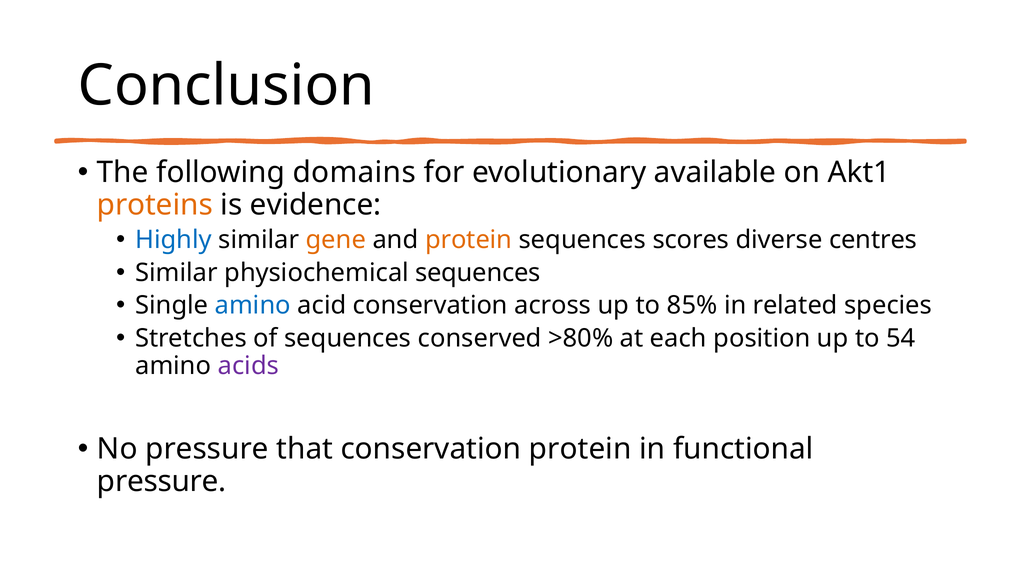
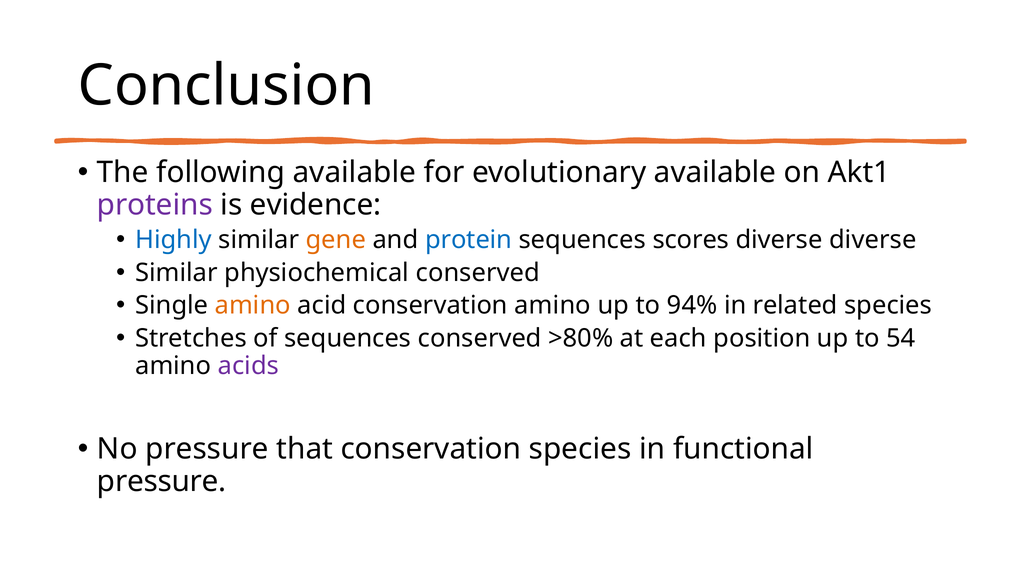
following domains: domains -> available (354, 173)
proteins colour: orange -> purple (155, 205)
protein colour: orange -> blue (469, 240)
diverse centres: centres -> diverse (873, 240)
physiochemical sequences: sequences -> conserved (478, 273)
amino colour: blue -> orange (253, 306)
conservation across: across -> amino (553, 306)
85%: 85% -> 94% (692, 306)
conservation protein: protein -> species (580, 449)
